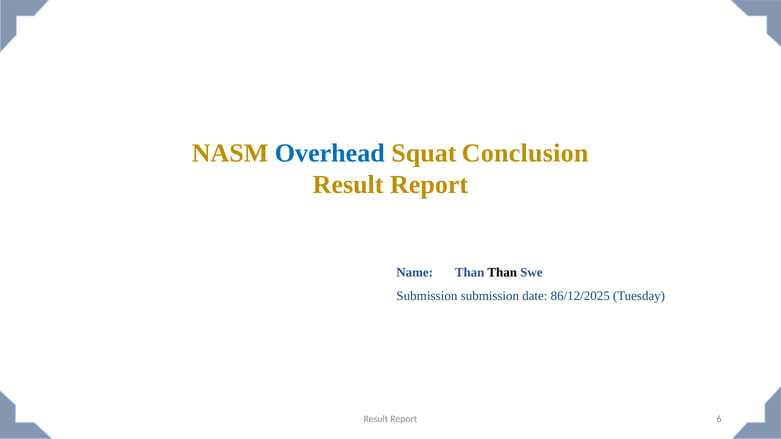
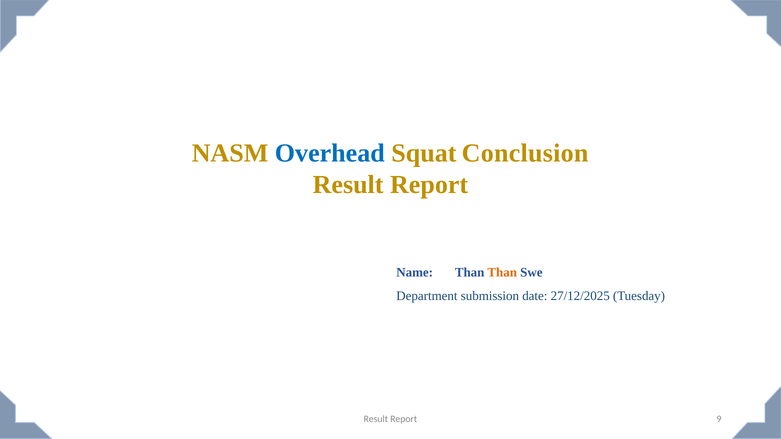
Than colour: black -> orange (502, 273)
Submission: Submission -> Department (427, 296)
86/12/2025: 86/12/2025 -> 27/12/2025 (580, 296)
6: 6 -> 9 (719, 419)
